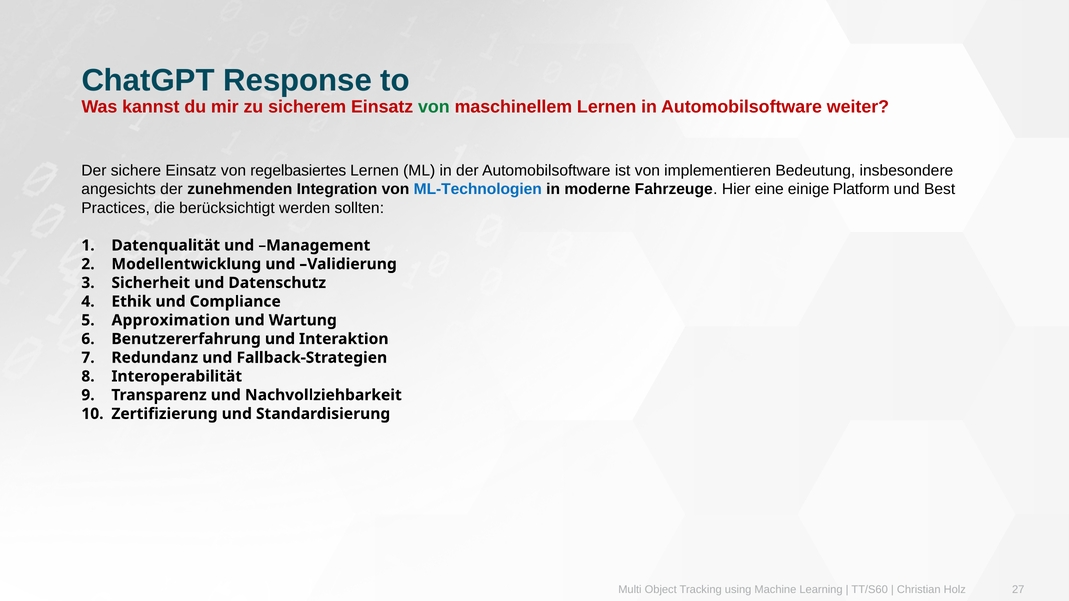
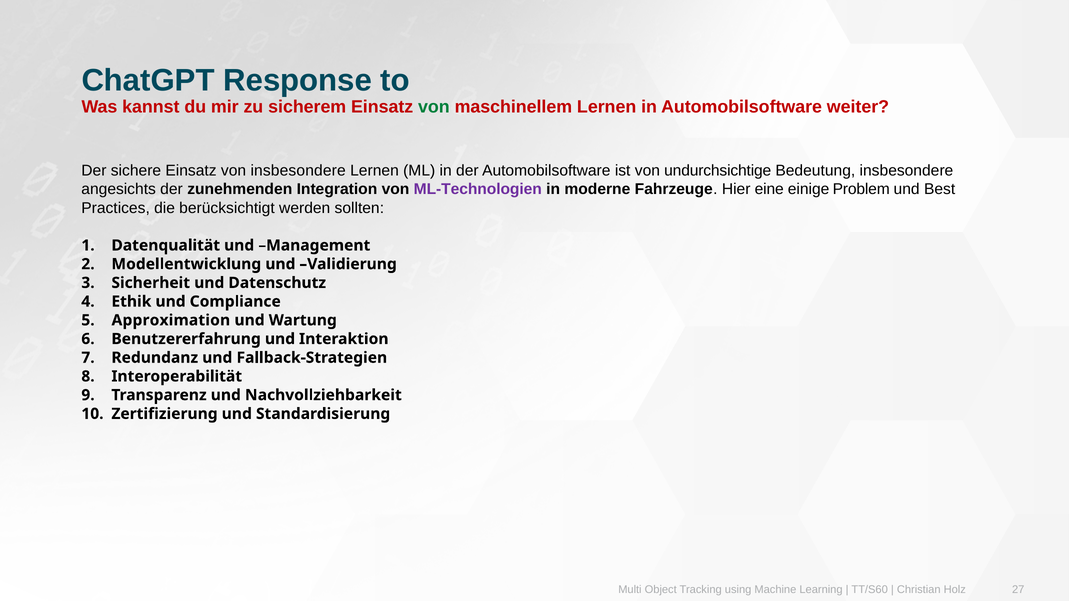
von regelbasiertes: regelbasiertes -> insbesondere (298, 171)
implementieren: implementieren -> undurchsichtige (718, 171)
ML-Technologien colour: blue -> purple (478, 189)
Platform: Platform -> Problem (861, 189)
